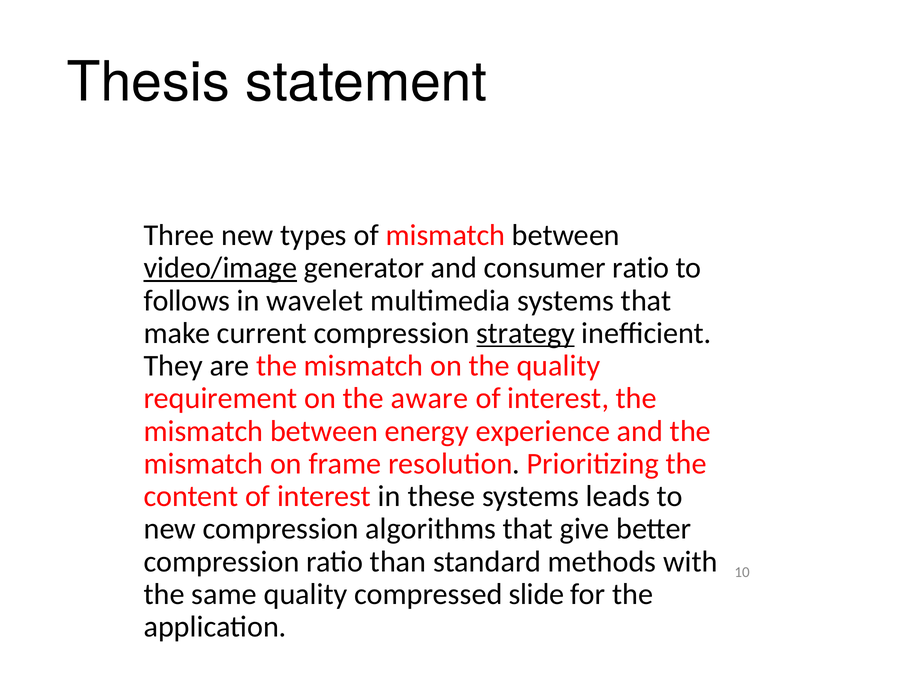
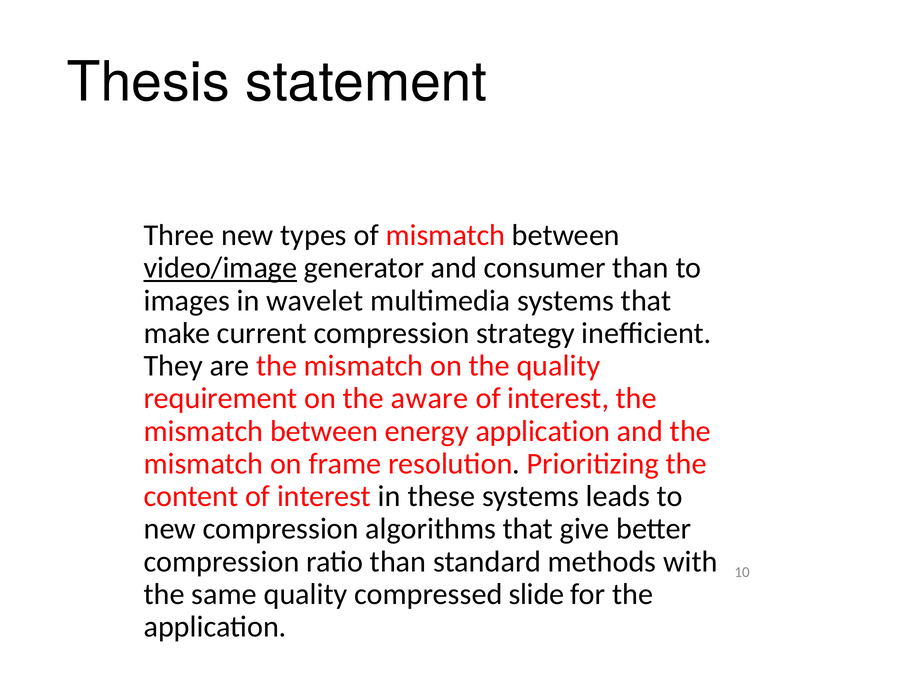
consumer ratio: ratio -> than (641, 268)
follows: follows -> images (187, 300)
strategy underline: present -> none (526, 333)
energy experience: experience -> application (543, 431)
